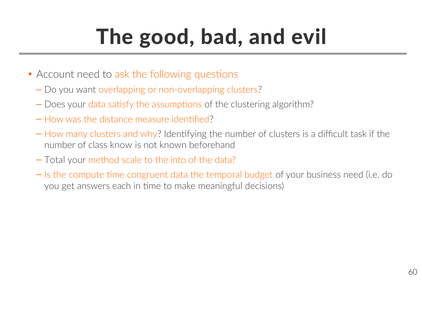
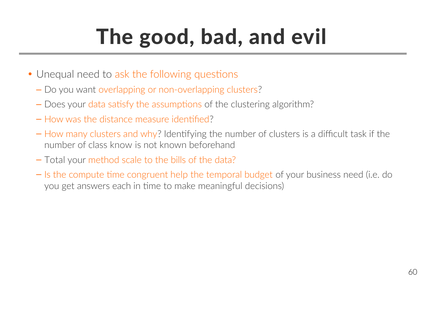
Account: Account -> Unequal (55, 74)
into: into -> bills (178, 160)
congruent data: data -> help (179, 174)
